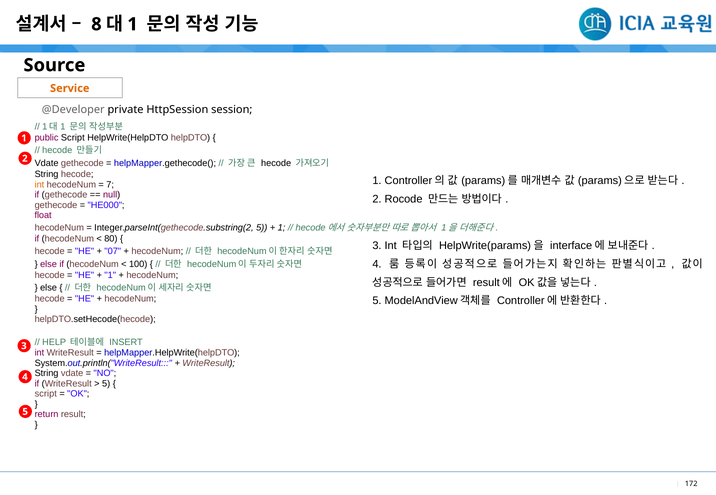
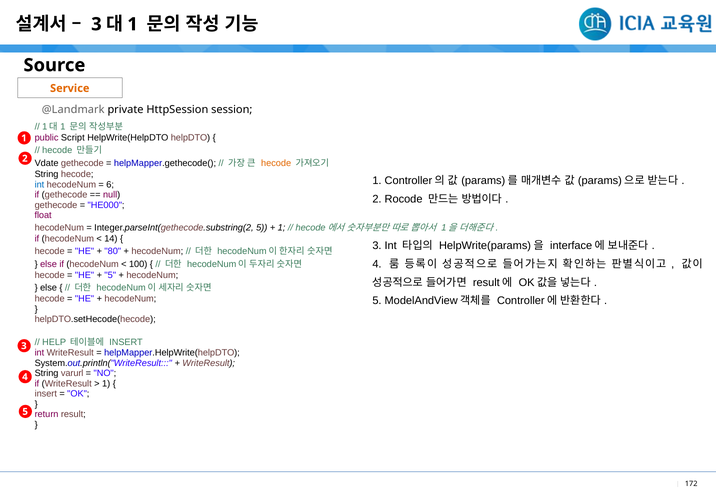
8: 8 -> 3 (96, 24)
@Developer: @Developer -> @Landmark (73, 110)
hecode colour: black -> orange (276, 164)
int colour: orange -> blue (39, 185)
7: 7 -> 6 (110, 185)
80: 80 -> 14 (111, 239)
07: 07 -> 80 (113, 252)
1: 1 -> 5 (110, 276)
String vdate: vdate -> varurl (72, 374)
5: 5 -> 1 (106, 384)
script: script -> insert (46, 394)
